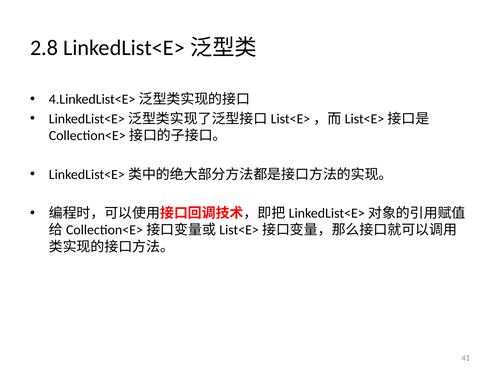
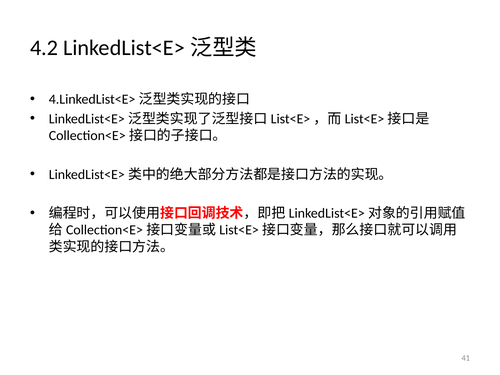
2.8: 2.8 -> 4.2 (44, 48)
